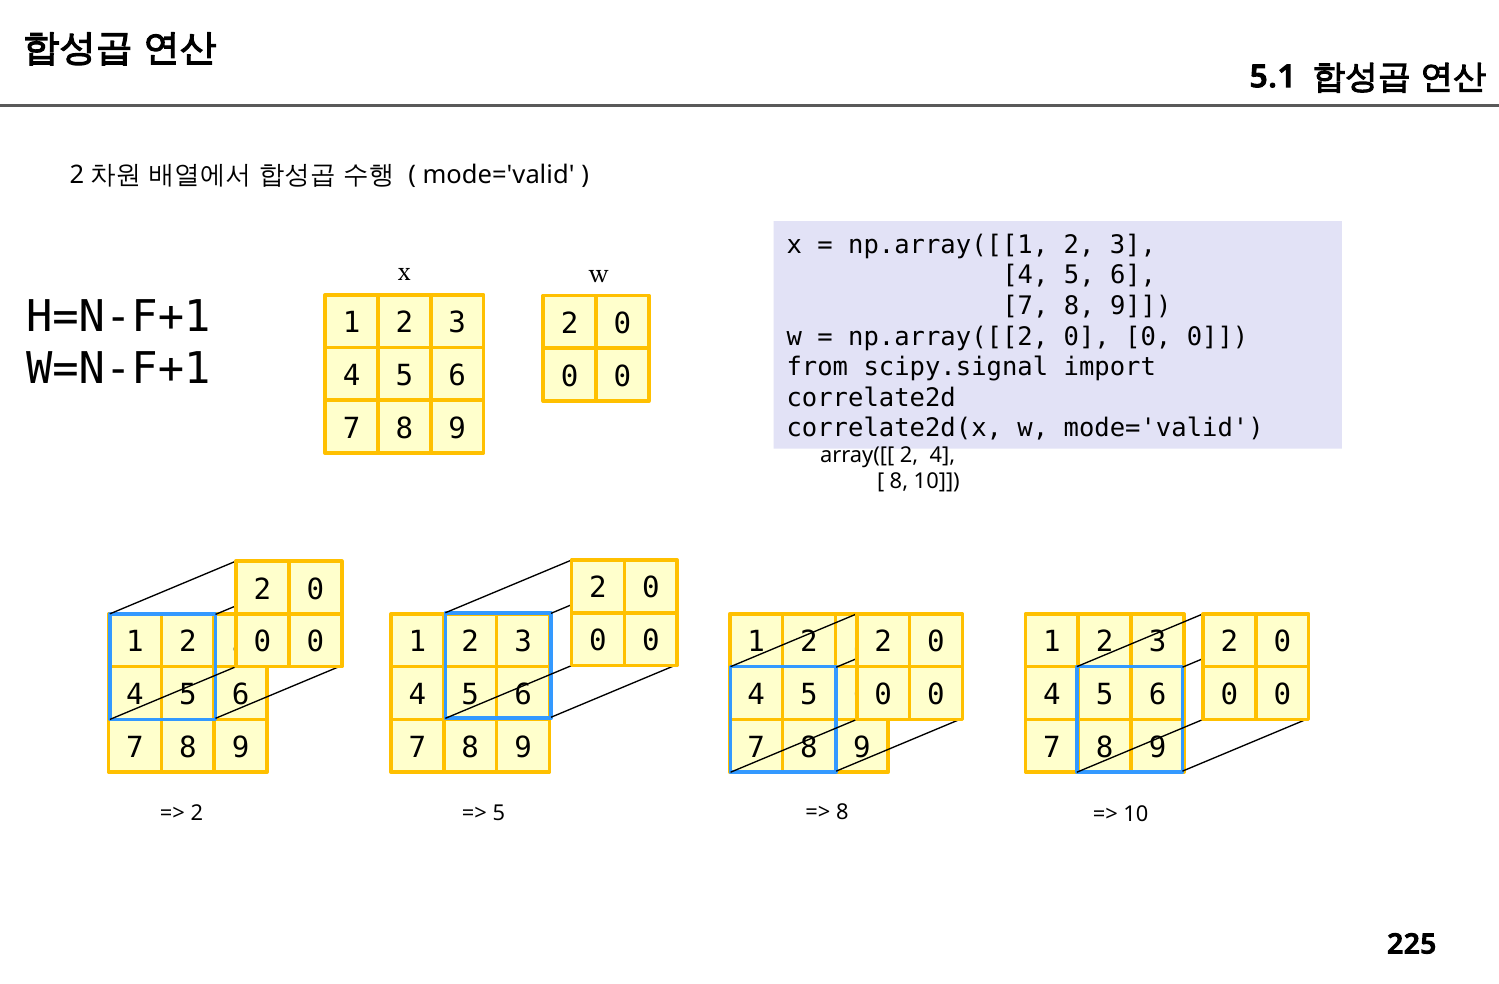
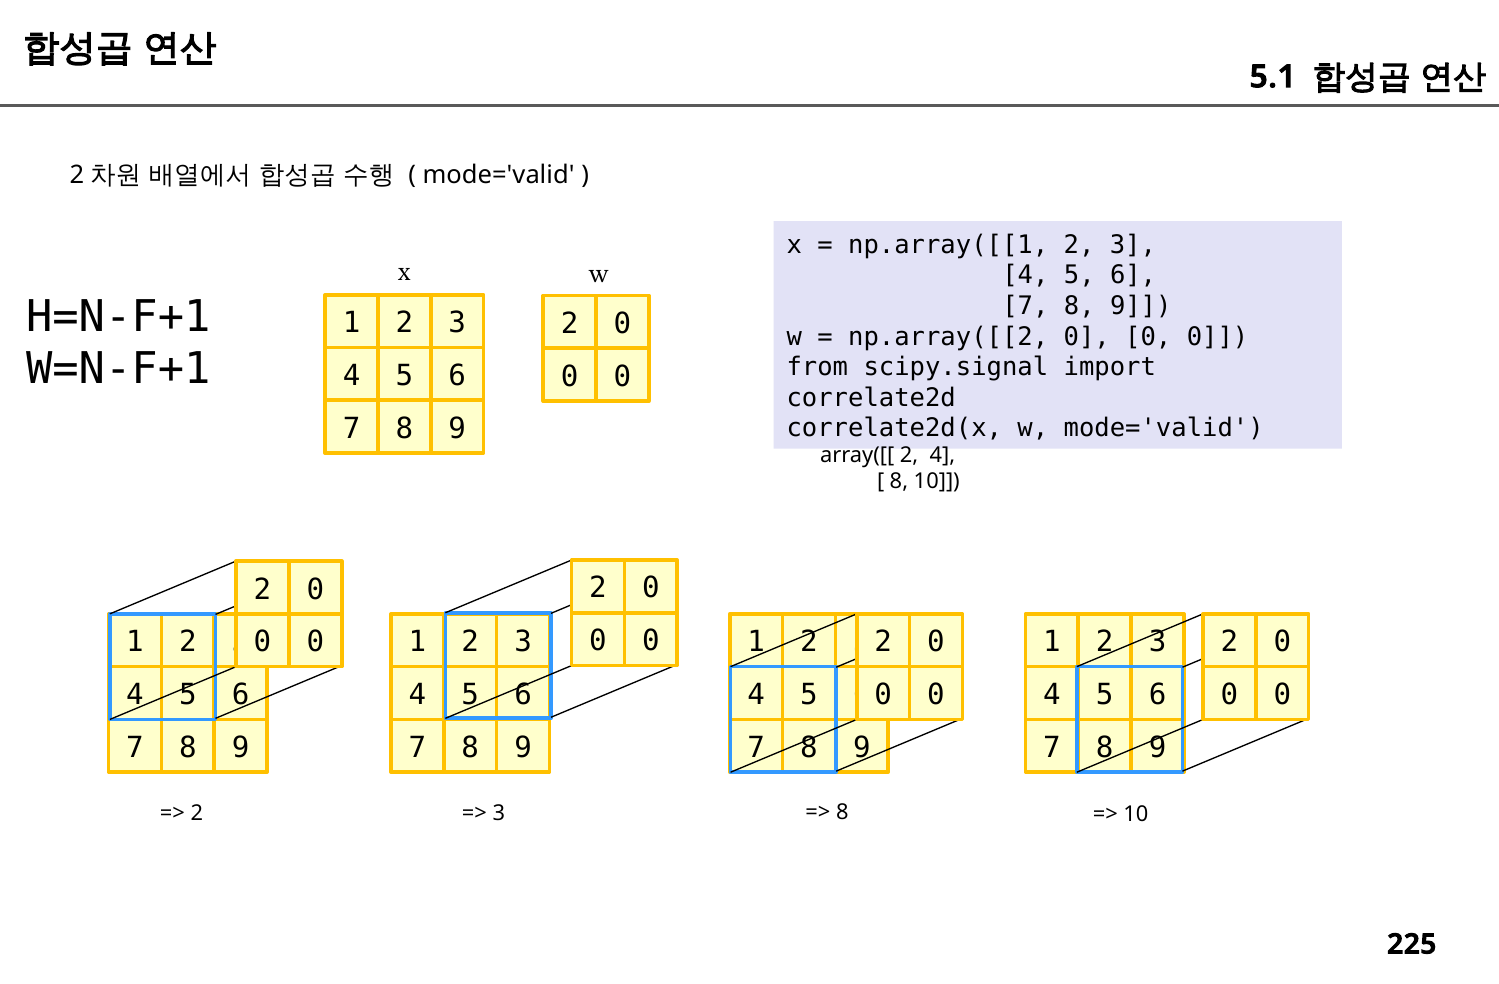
5: 5 -> 3 (499, 814)
